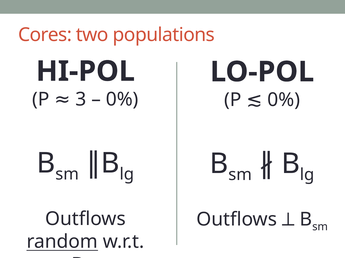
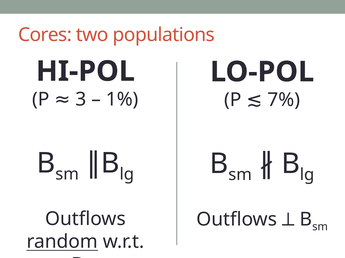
0%: 0% -> 1% (122, 100)
P 0%: 0% -> 7% (284, 100)
